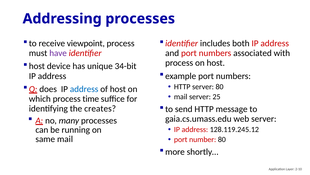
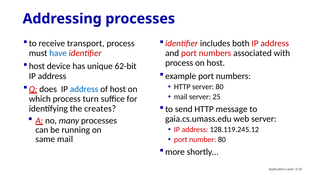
viewpoint: viewpoint -> transport (86, 43)
have colour: purple -> blue (58, 53)
34-bit: 34-bit -> 62-bit (126, 66)
time: time -> turn (91, 99)
